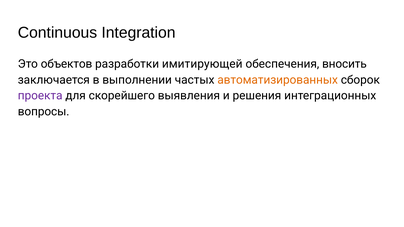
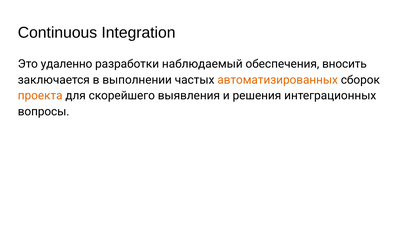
объектов: объектов -> удаленно (67, 64)
имитирующей: имитирующей -> наблюдаемый (202, 64)
проекта colour: purple -> orange (40, 96)
